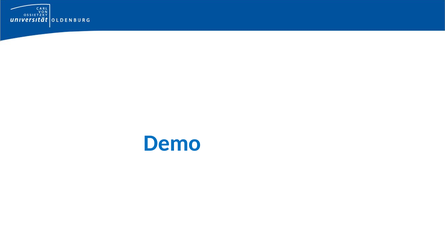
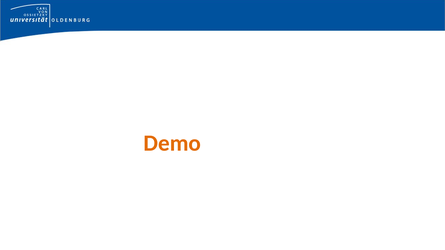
Demo colour: blue -> orange (172, 143)
